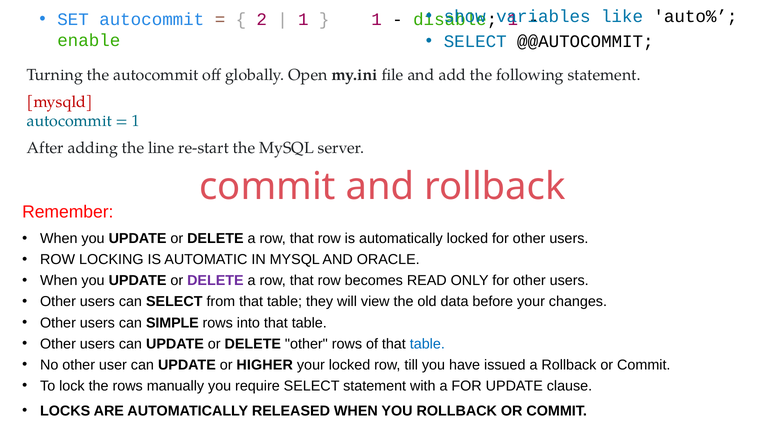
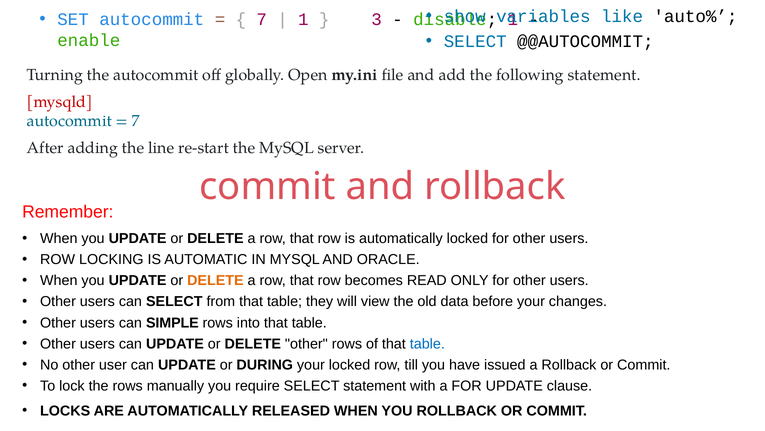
2: 2 -> 7 (262, 19)
1: 1 -> 3 (377, 19)
1: 1 -> 7 (136, 121)
DELETE colour: purple -> orange (215, 280)
HIGHER: HIGHER -> DURING (265, 364)
